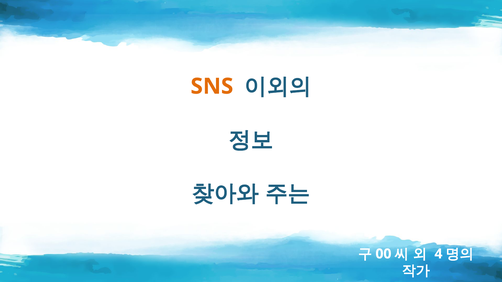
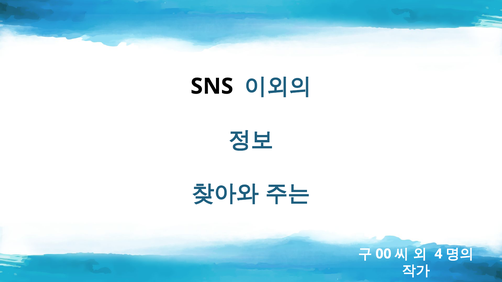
SNS colour: orange -> black (212, 86)
